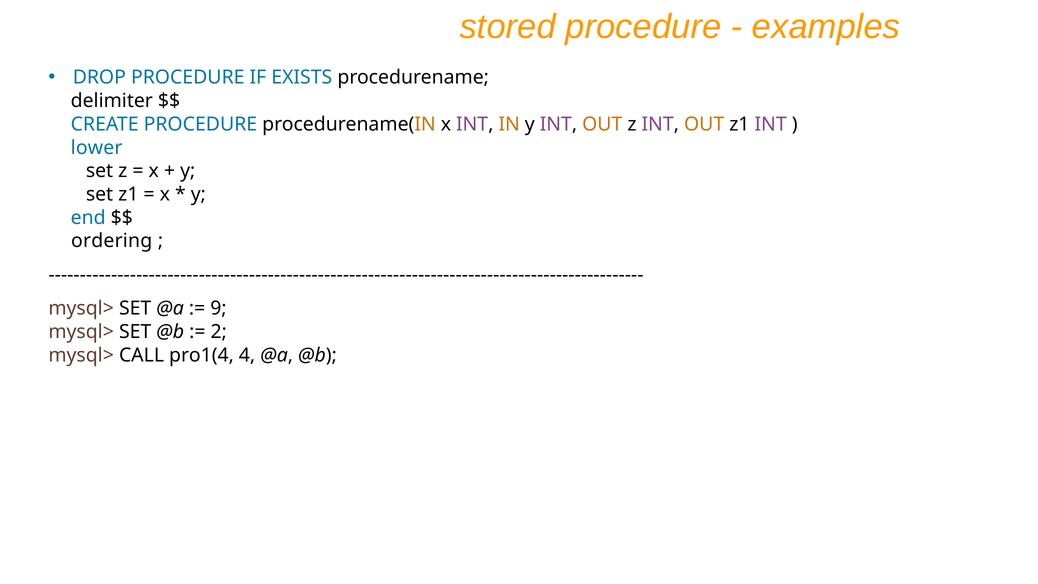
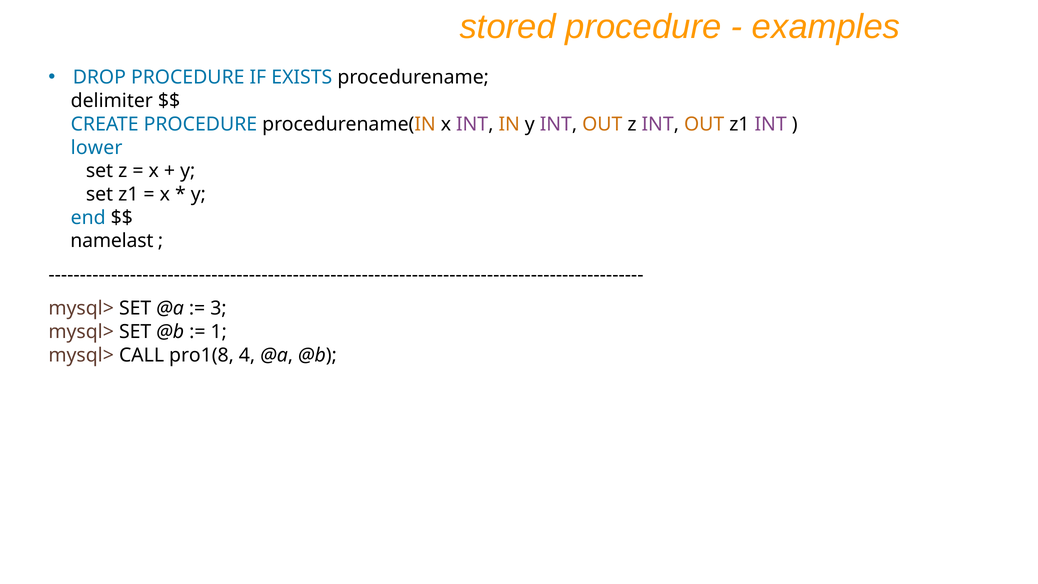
ordering: ordering -> namelast (112, 241)
9: 9 -> 3 (218, 308)
2: 2 -> 1 (219, 332)
pro1(4: pro1(4 -> pro1(8 (201, 355)
